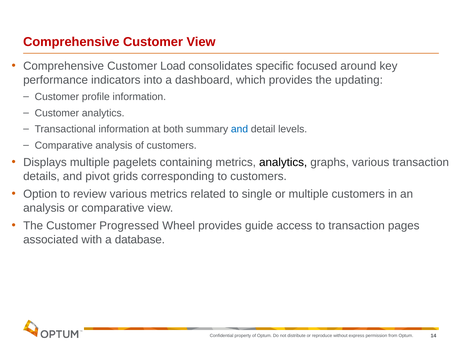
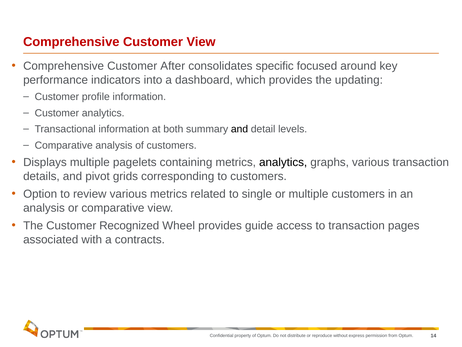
Load: Load -> After (173, 66)
and colour: blue -> black (240, 129)
Progressed: Progressed -> Recognized (129, 225)
database: database -> contracts (140, 239)
